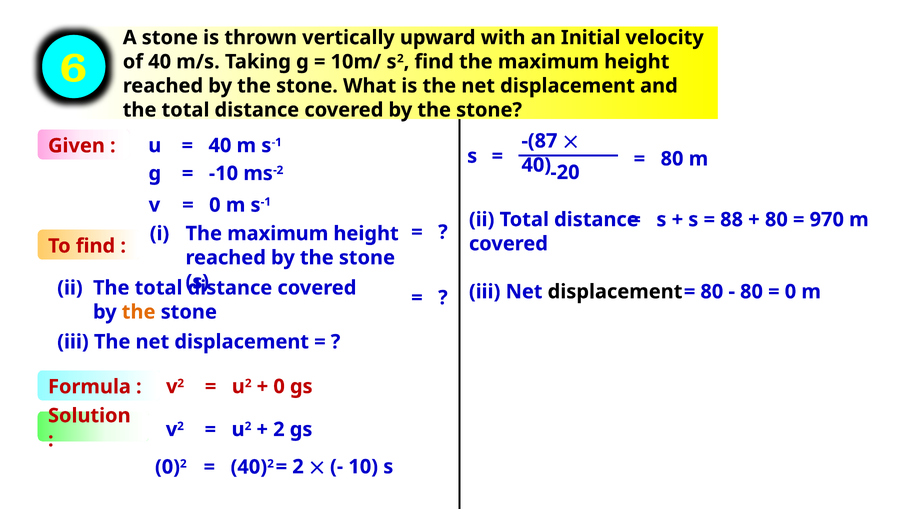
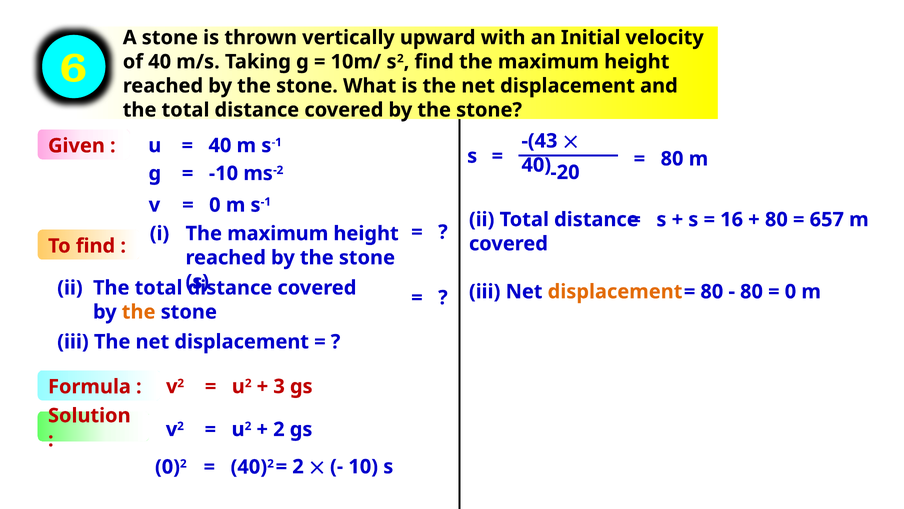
-(87: -(87 -> -(43 (539, 141)
88: 88 -> 16 (732, 219)
970: 970 -> 657 (827, 219)
displacement colour: black -> orange (615, 291)
0: 0 -> 3 (279, 386)
